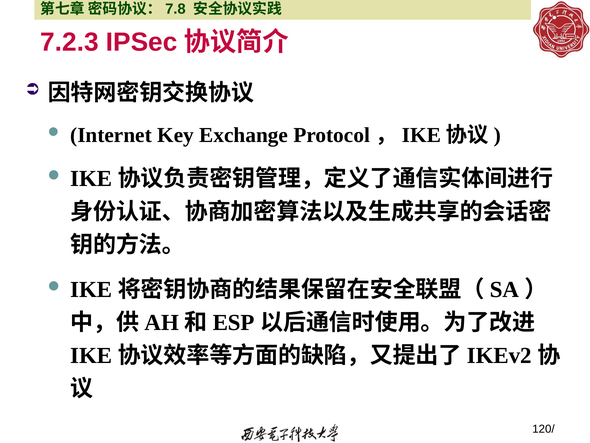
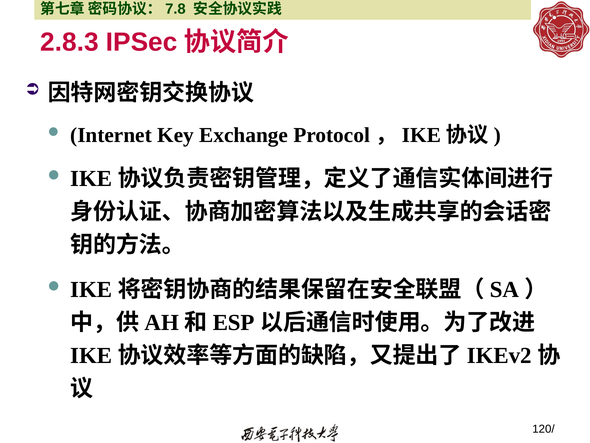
7.2.3: 7.2.3 -> 2.8.3 (69, 42)
